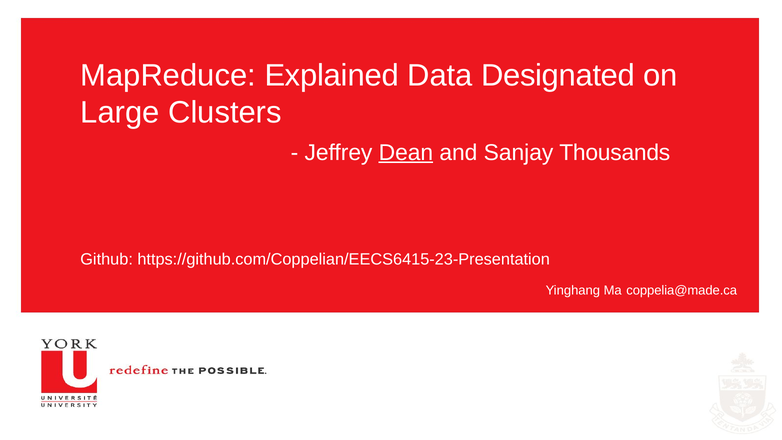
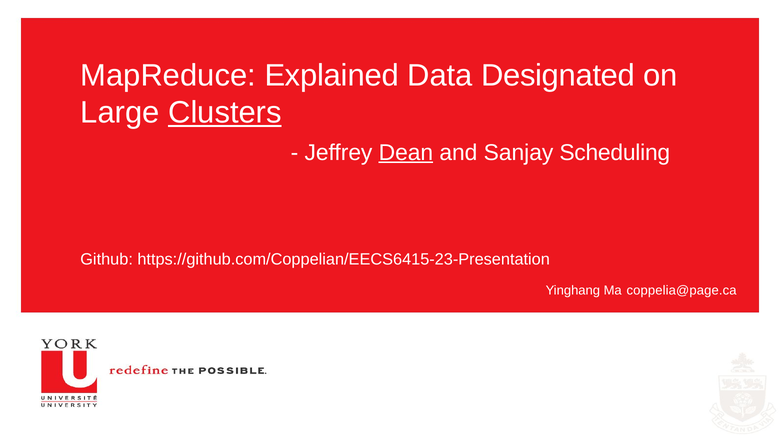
Clusters underline: none -> present (225, 113)
Thousands: Thousands -> Scheduling (615, 152)
coppelia@made.ca: coppelia@made.ca -> coppelia@page.ca (682, 290)
